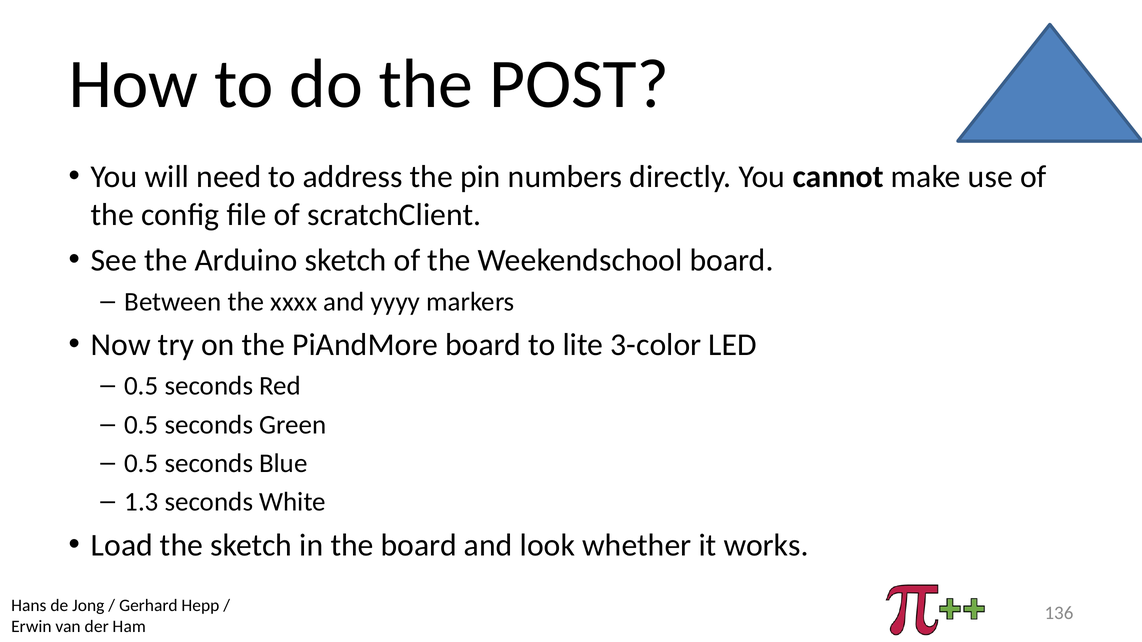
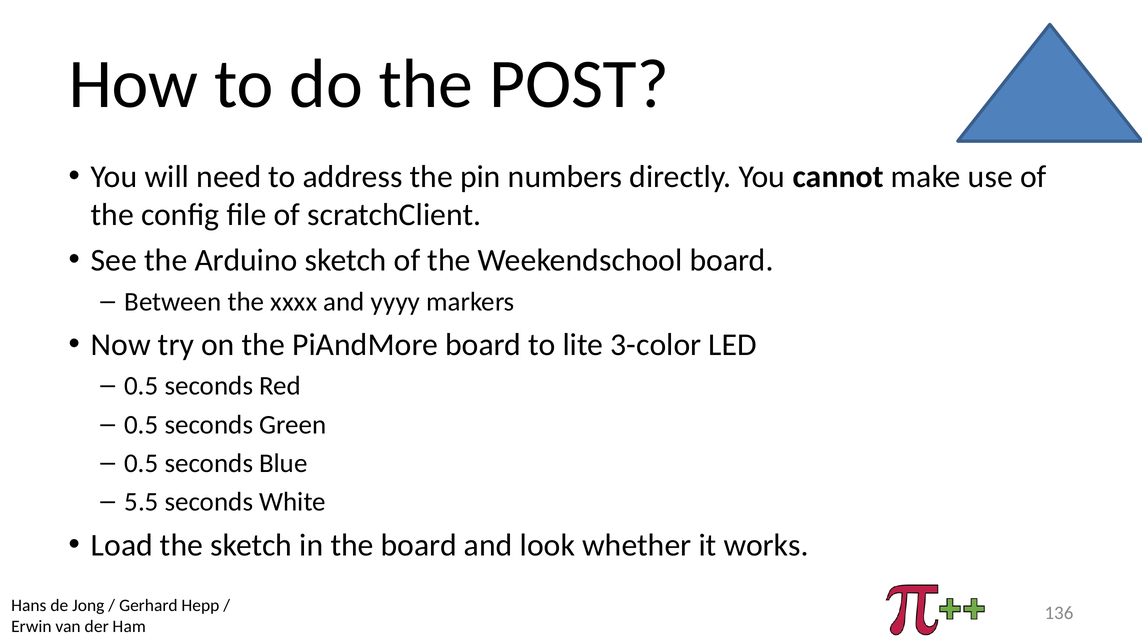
1.3: 1.3 -> 5.5 (141, 502)
